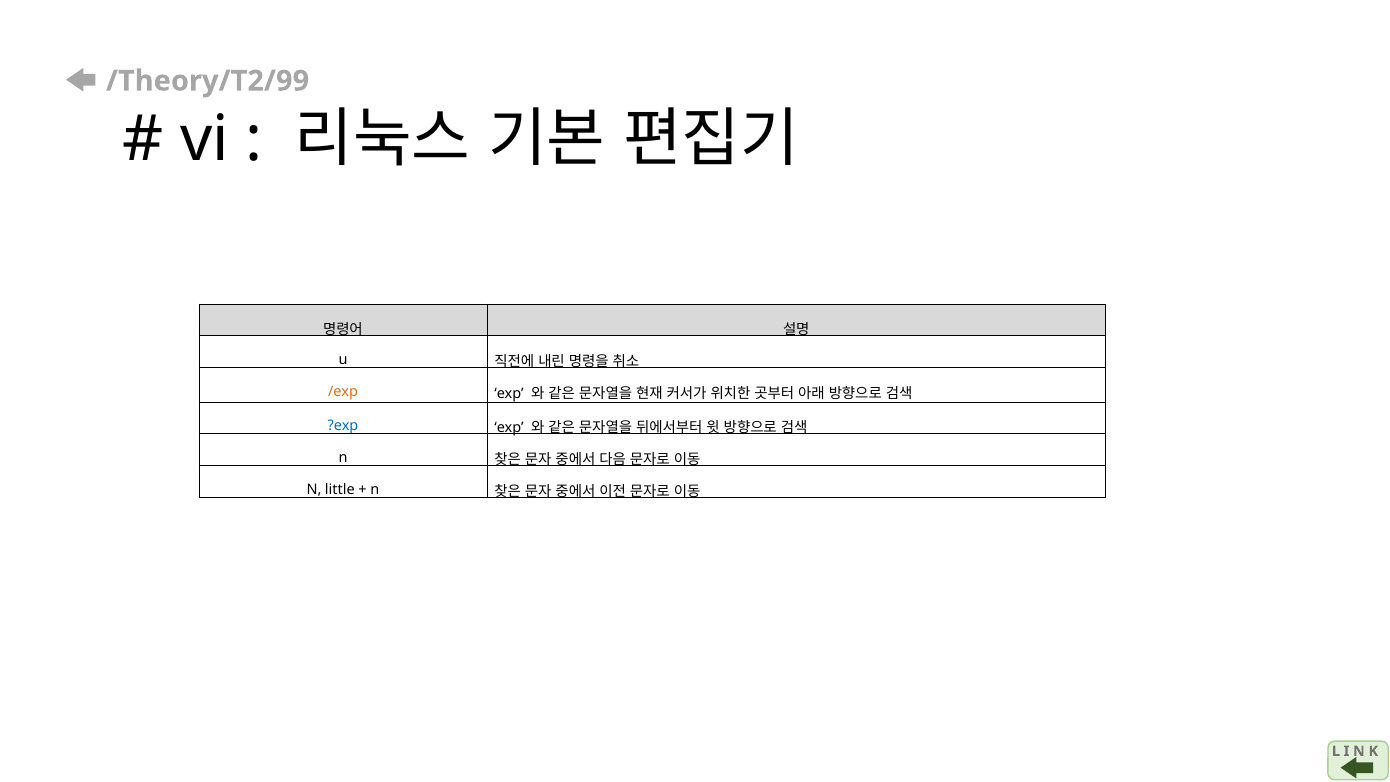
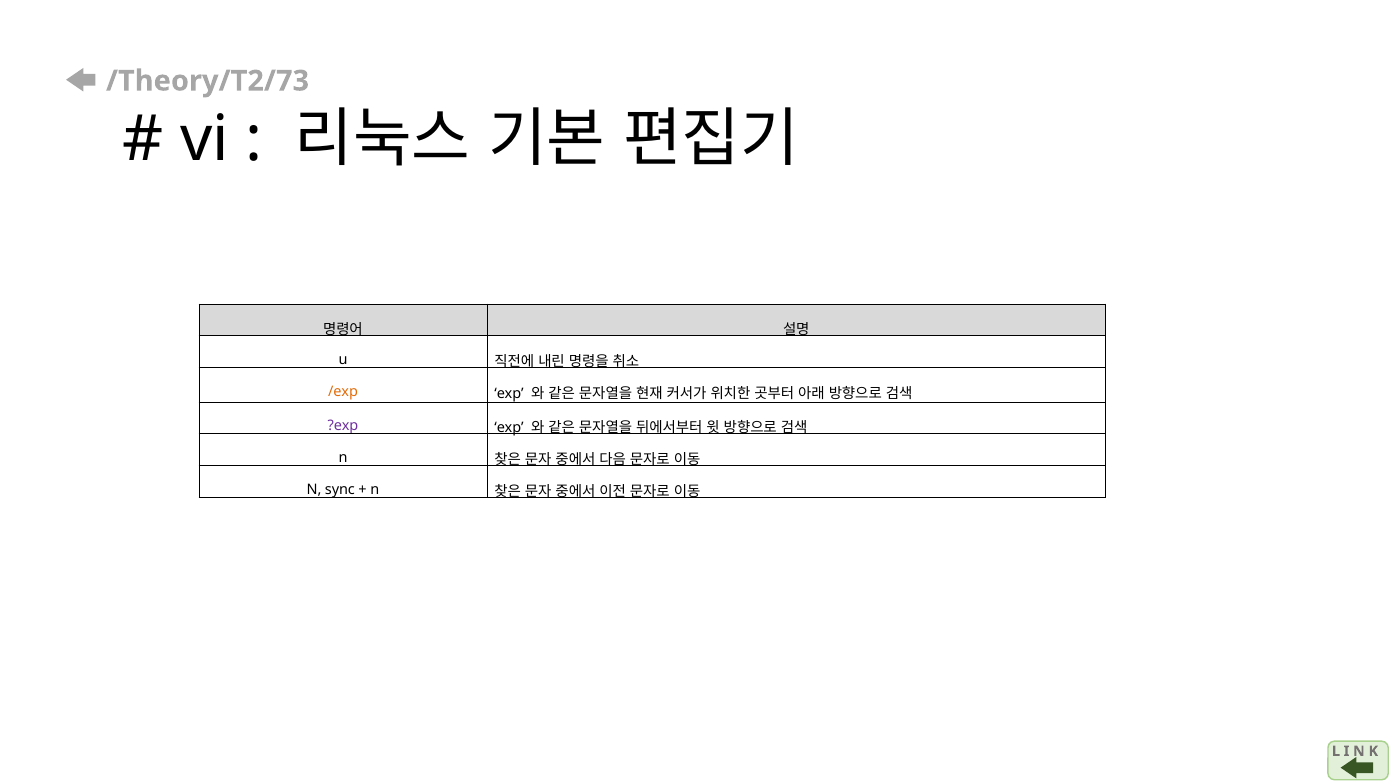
/Theory/T2/99: /Theory/T2/99 -> /Theory/T2/73 (208, 81)
?exp colour: blue -> purple (343, 426)
little: little -> sync (340, 490)
